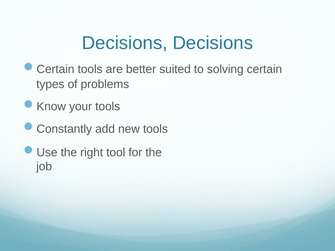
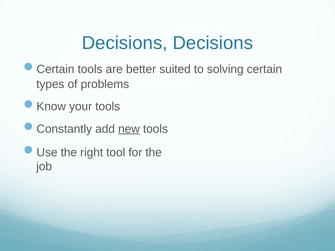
new underline: none -> present (129, 129)
